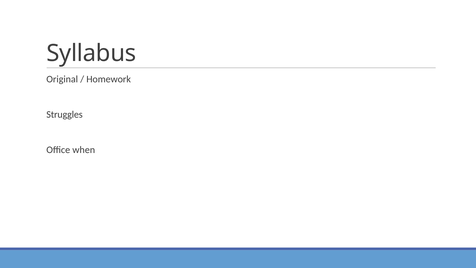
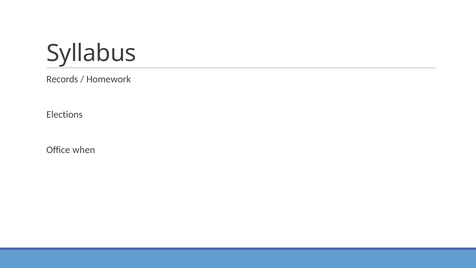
Original: Original -> Records (62, 79)
Struggles: Struggles -> Elections (64, 114)
